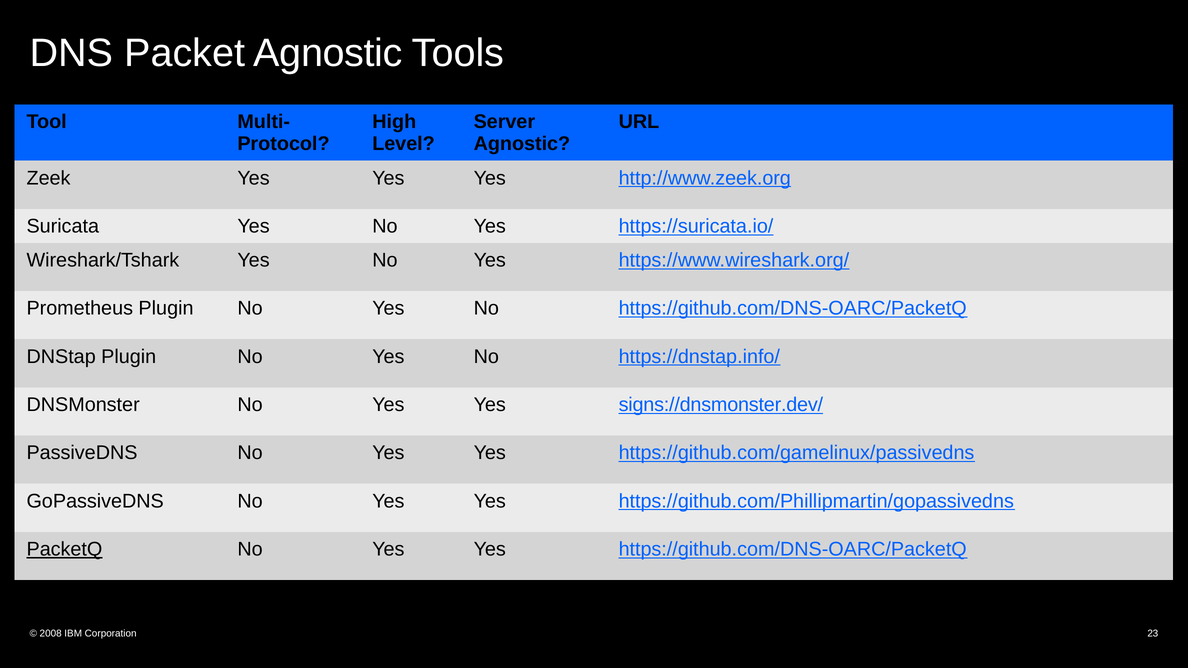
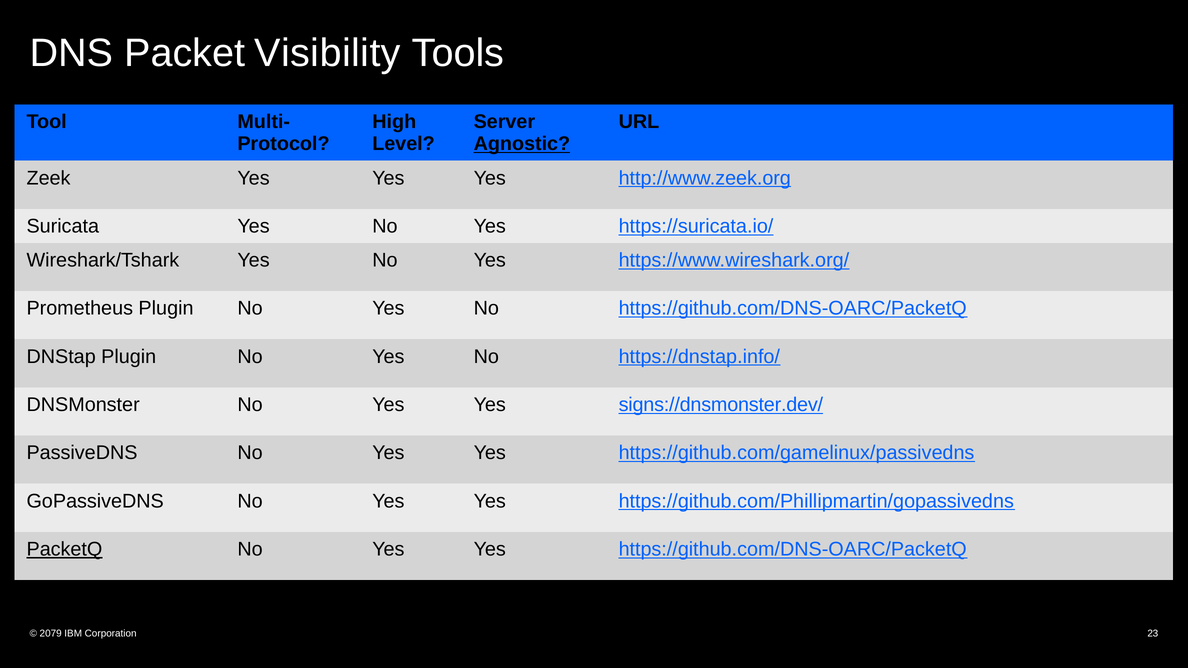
Packet Agnostic: Agnostic -> Visibility (328, 53)
Agnostic underline: none -> present (522, 144)
2008: 2008 -> 2079 (51, 634)
